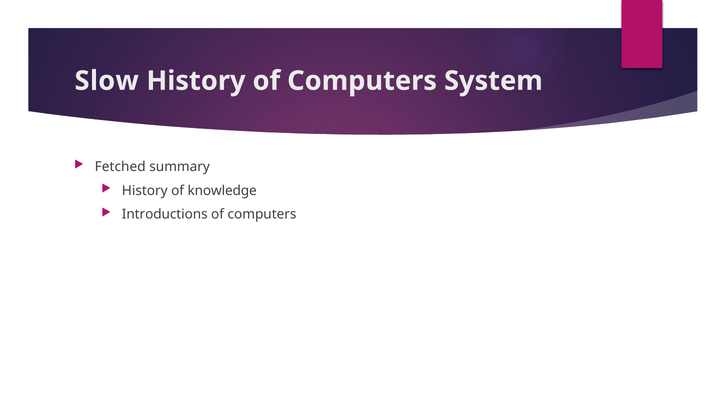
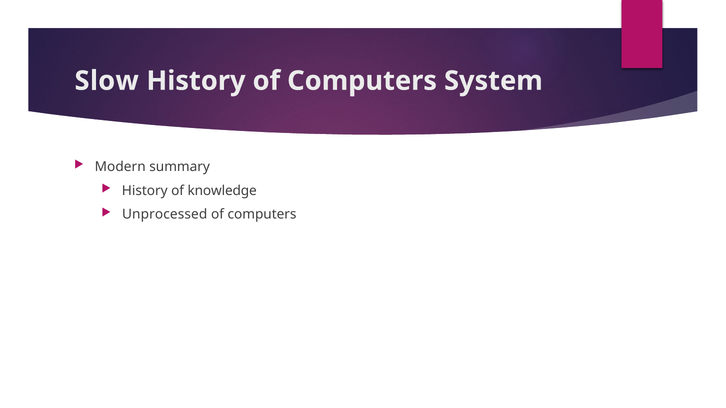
Fetched: Fetched -> Modern (120, 167)
Introductions: Introductions -> Unprocessed (165, 215)
